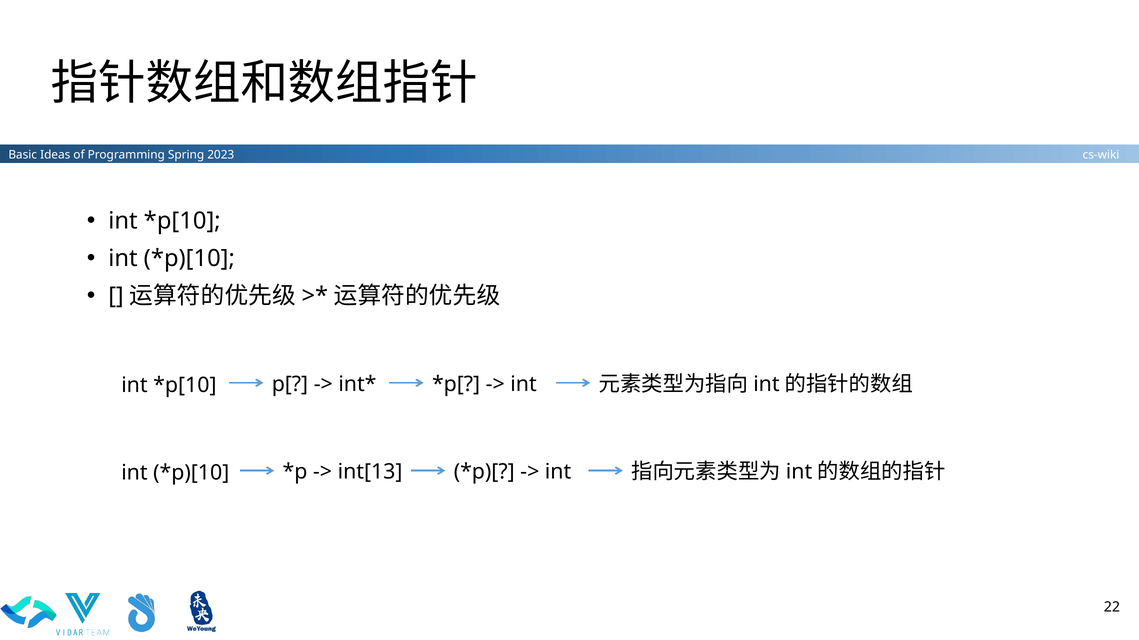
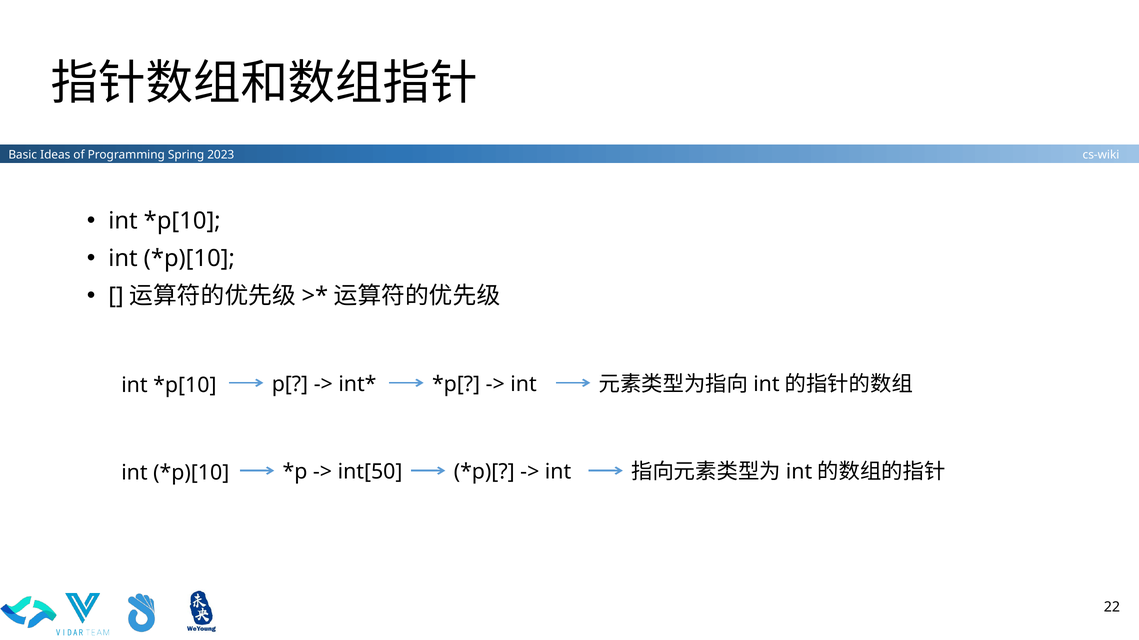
int[13: int[13 -> int[50 (370, 472)
